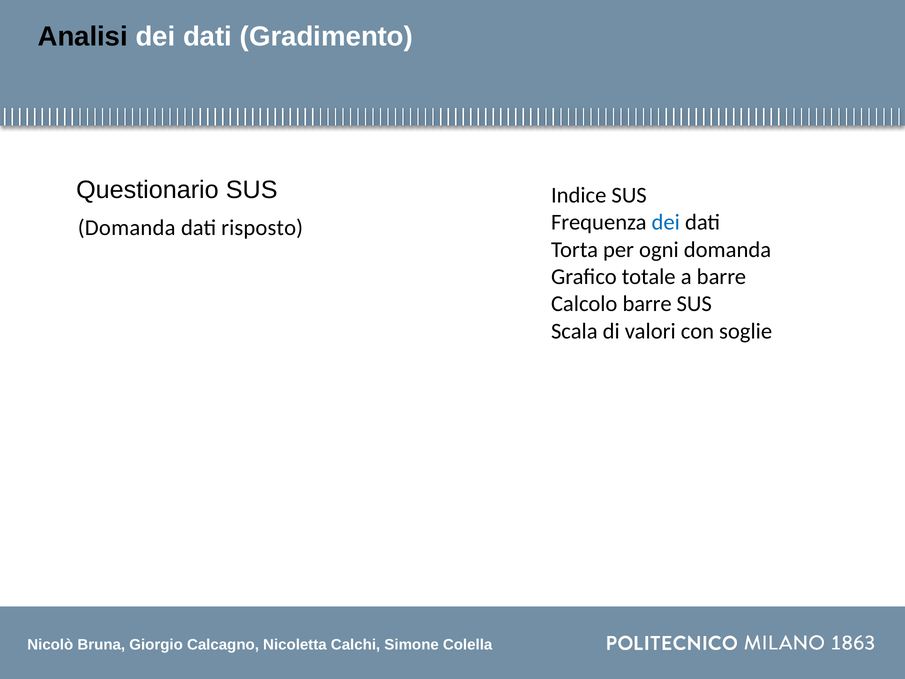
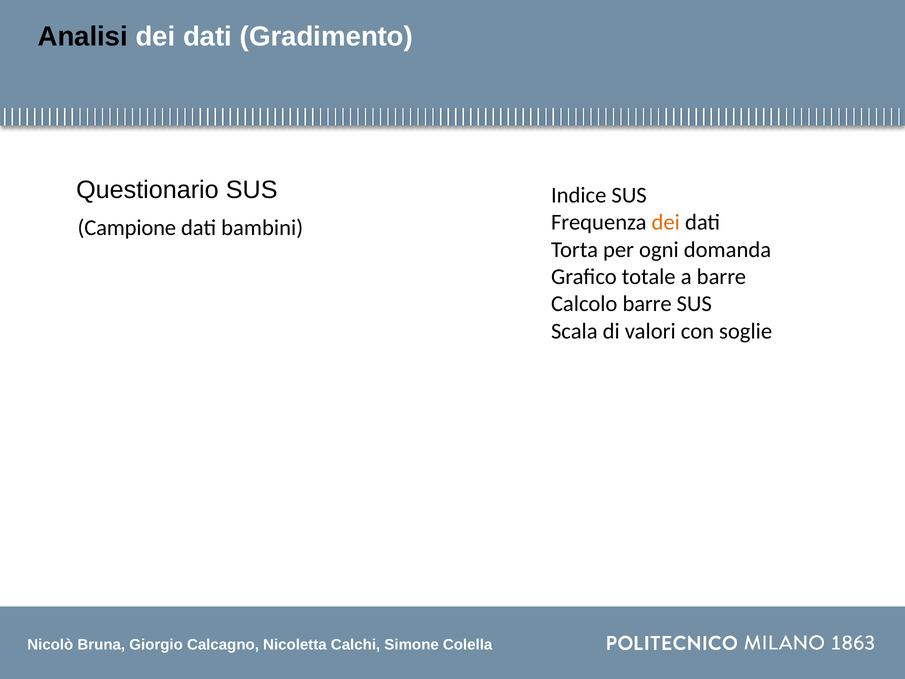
dei colour: blue -> orange (666, 222)
Domanda: Domanda -> Campione (127, 228)
risposto: risposto -> bambini (262, 228)
